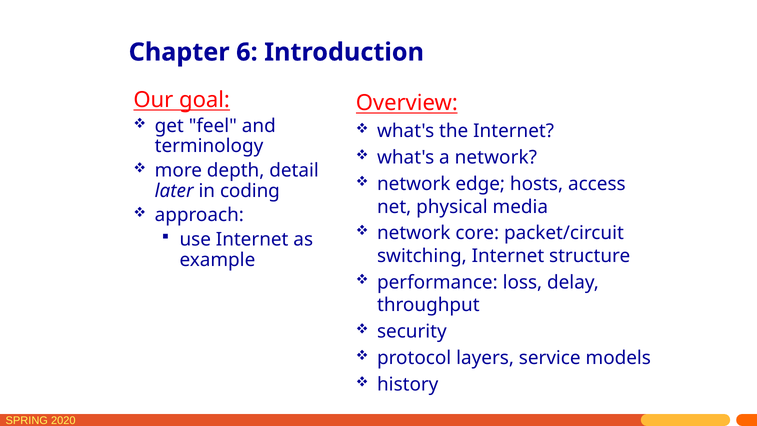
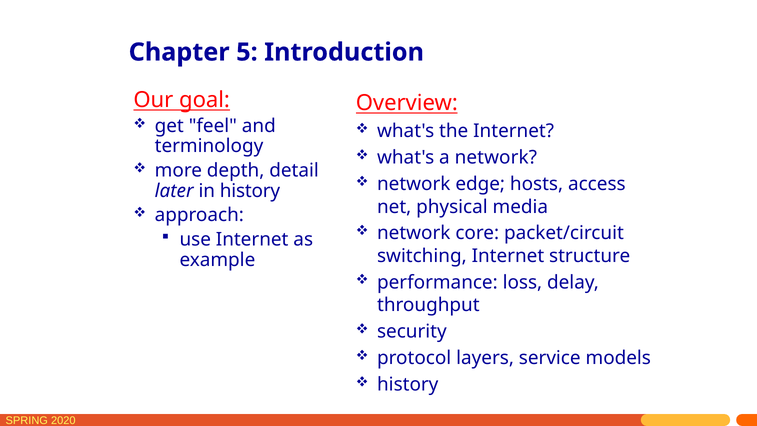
6: 6 -> 5 (247, 52)
in coding: coding -> history (250, 191)
